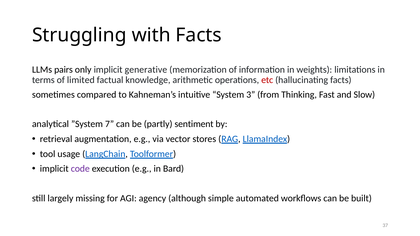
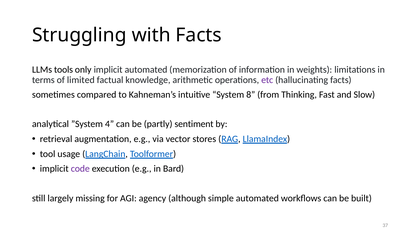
pairs: pairs -> tools (64, 70)
implicit generative: generative -> automated (146, 70)
etc colour: red -> purple (267, 80)
3: 3 -> 8 (251, 95)
7: 7 -> 4 (110, 124)
